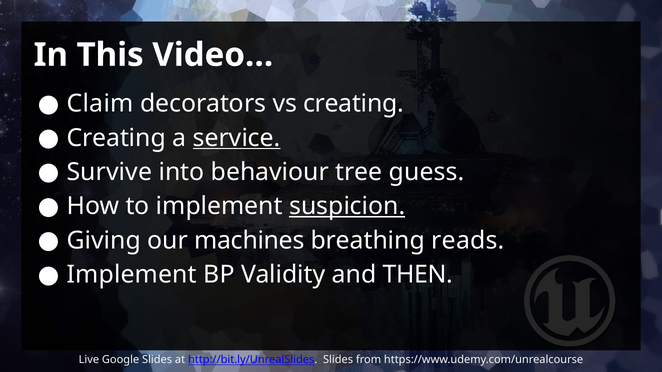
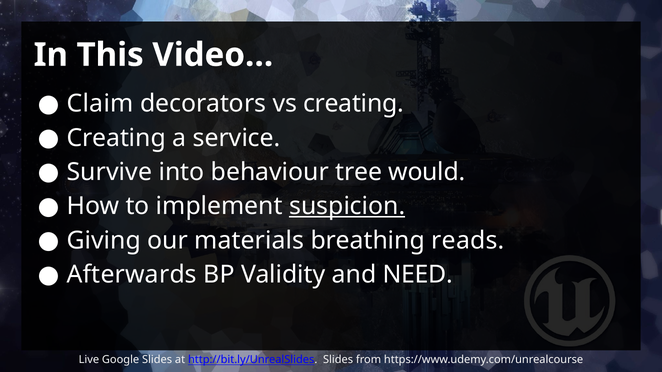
service underline: present -> none (237, 138)
guess: guess -> would (427, 172)
machines: machines -> materials (249, 241)
Implement: Implement -> Afterwards (132, 275)
THEN: THEN -> NEED (418, 275)
